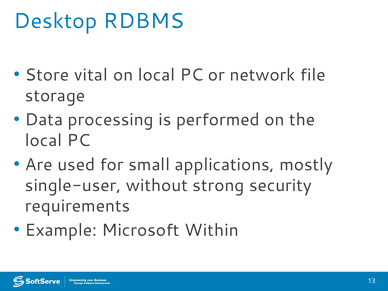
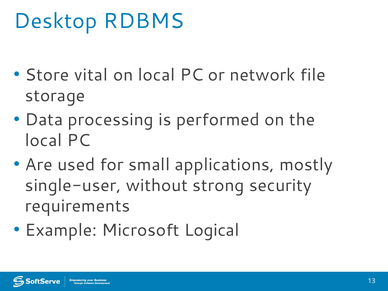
Within: Within -> Logical (212, 230)
